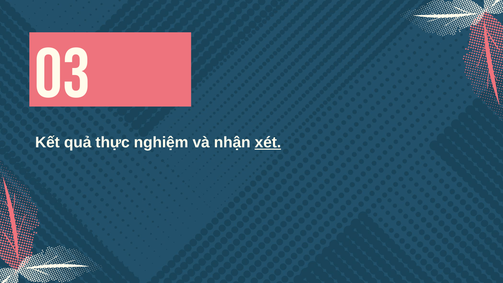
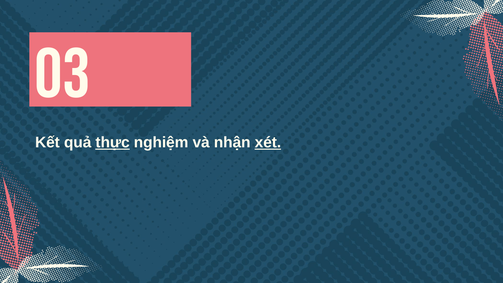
thực underline: none -> present (113, 143)
